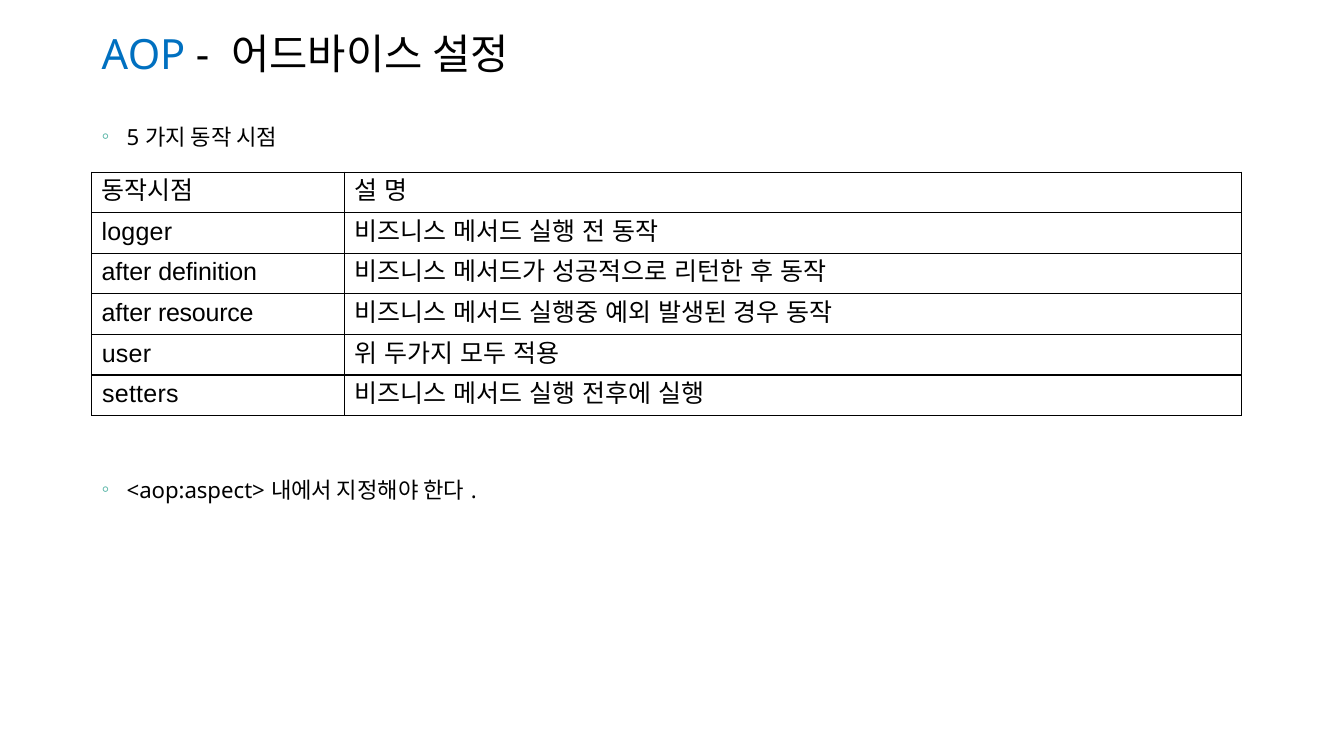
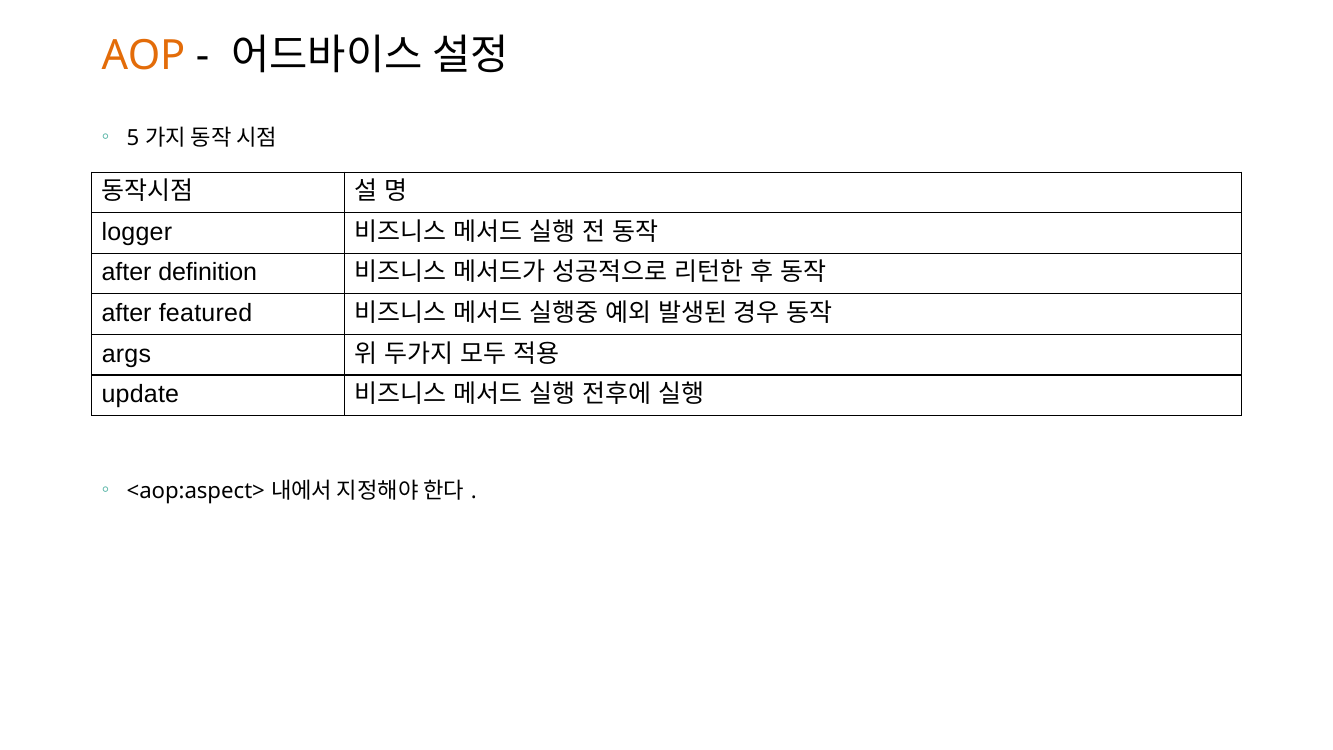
AOP colour: blue -> orange (144, 55)
resource: resource -> featured (206, 313)
user: user -> args (126, 354)
setters: setters -> update (140, 394)
